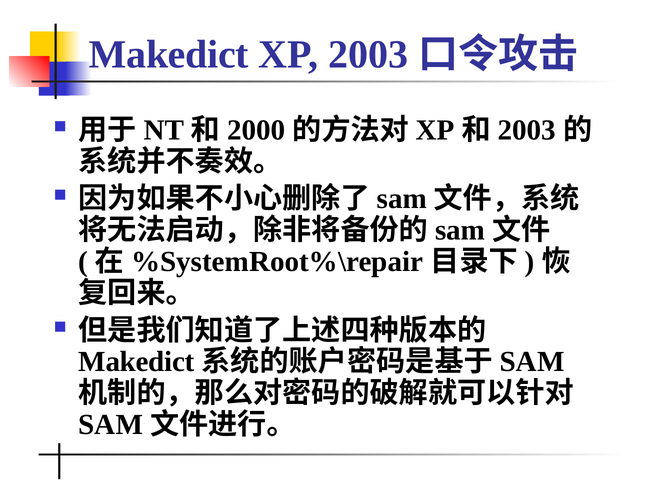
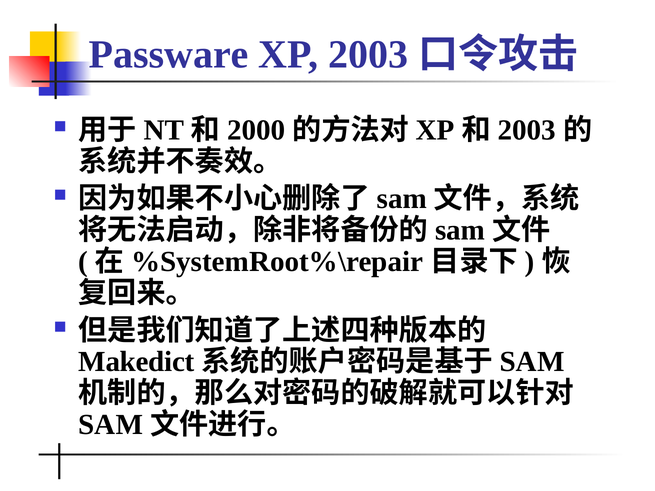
Makedict: Makedict -> Passware (169, 54)
